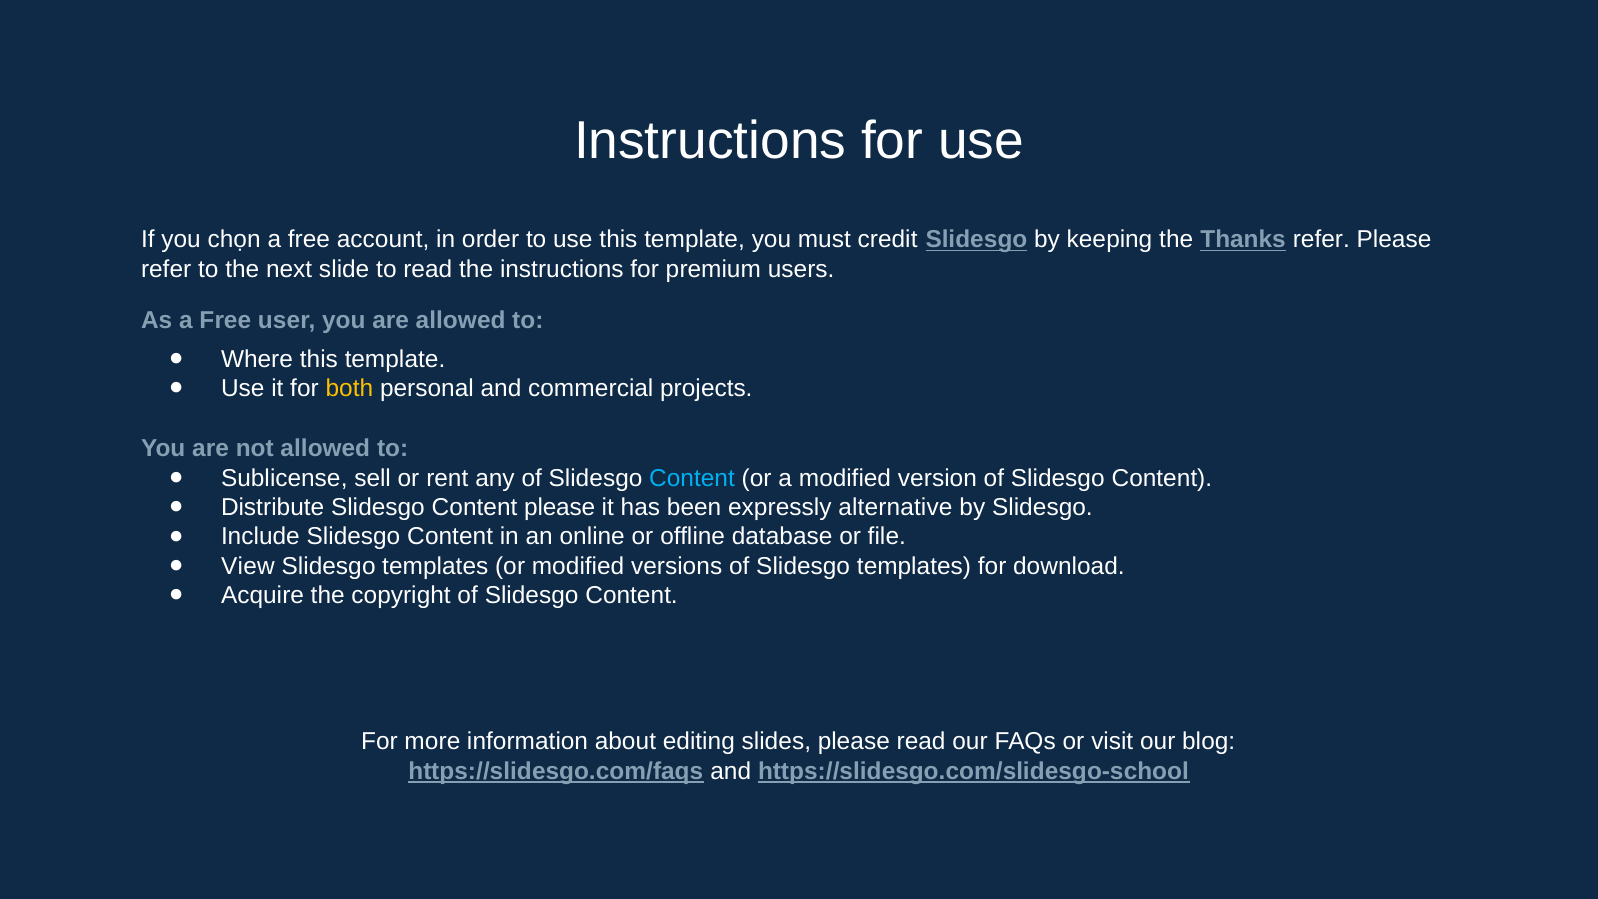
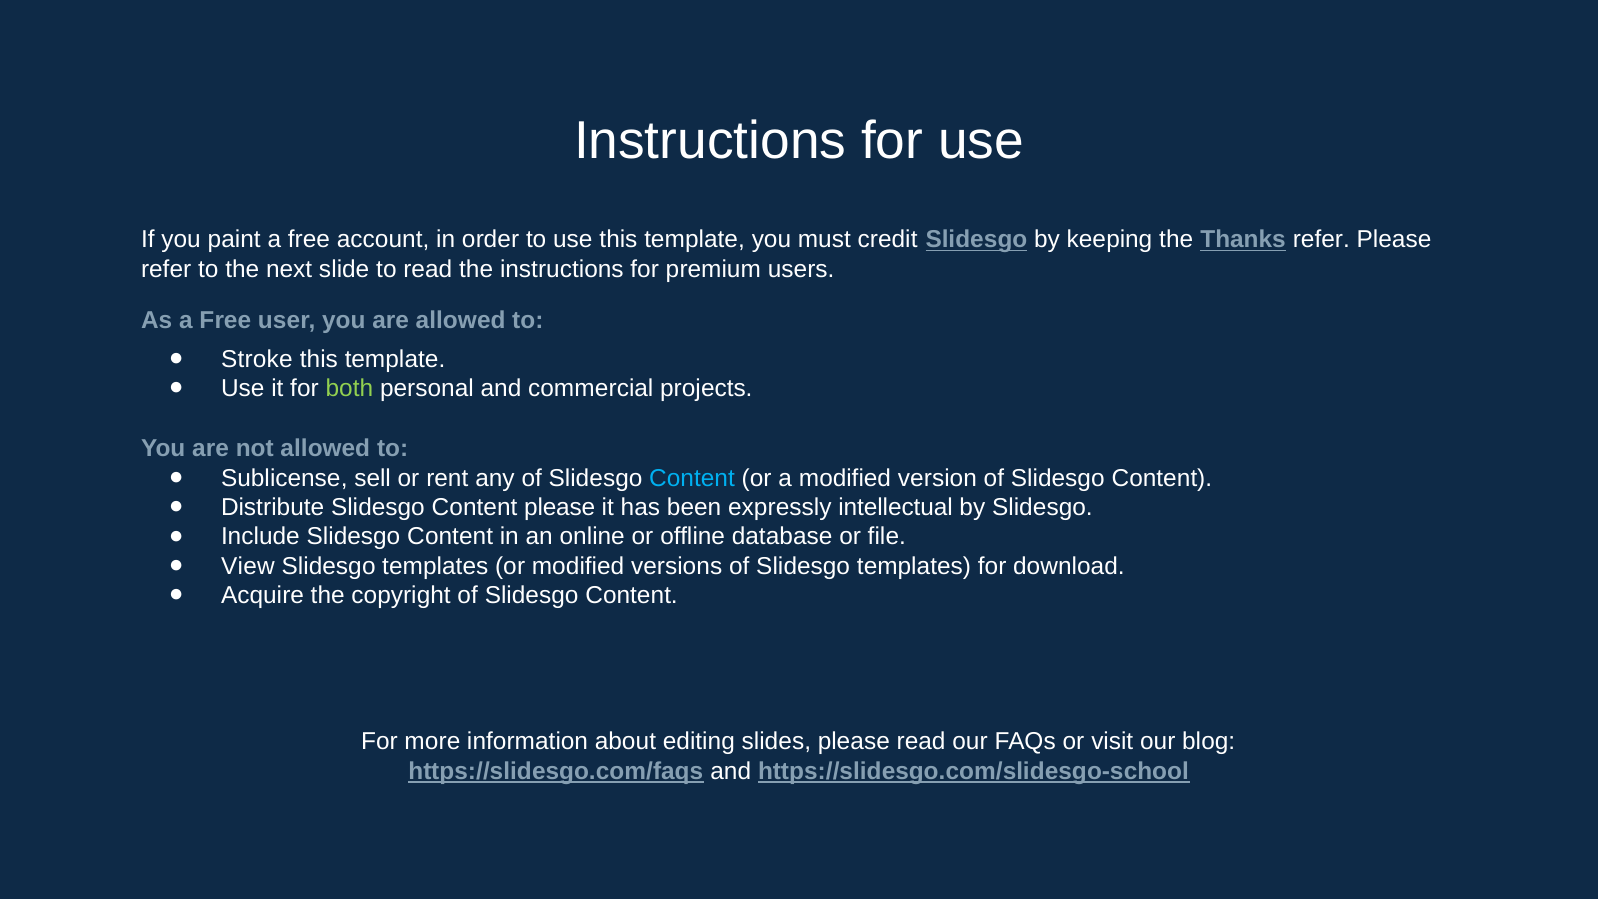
chọn: chọn -> paint (234, 240)
Where: Where -> Stroke (257, 359)
both colour: yellow -> light green (349, 388)
alternative: alternative -> intellectual (896, 507)
